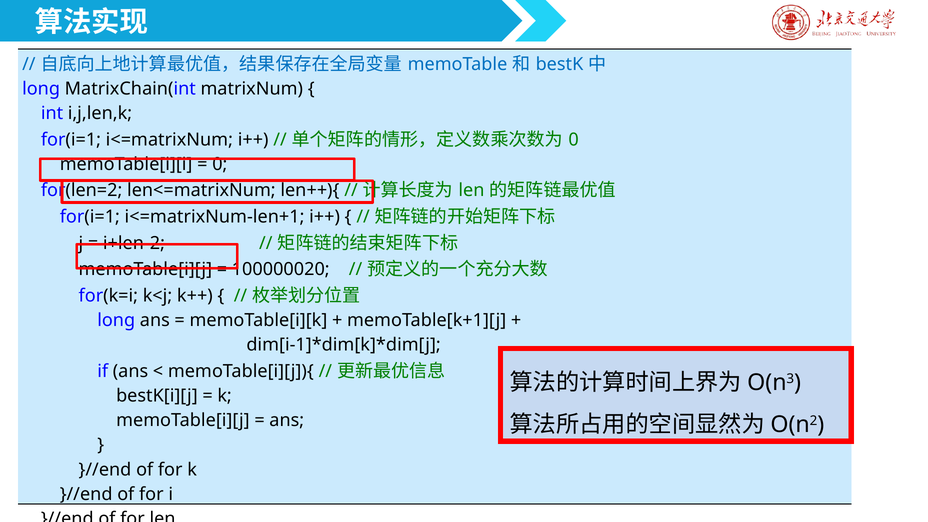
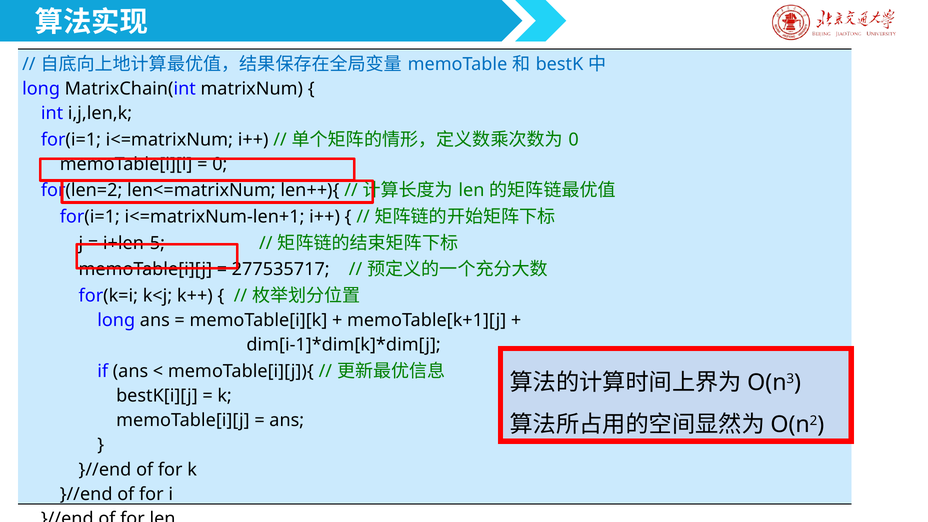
i+len-2: i+len-2 -> i+len-5 (134, 243)
100000020: 100000020 -> 277535717 (281, 269)
